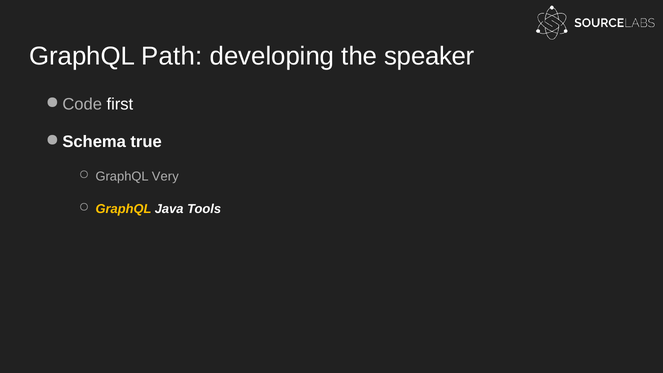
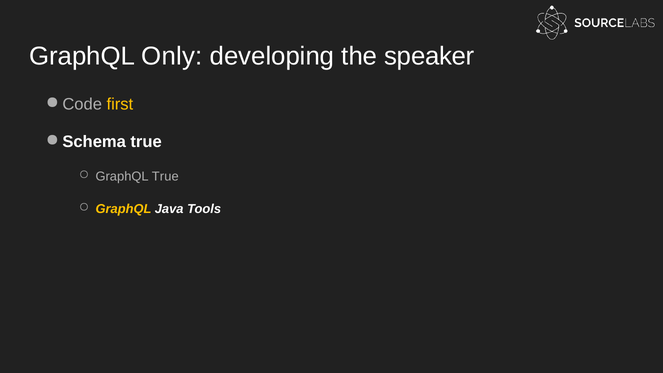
Path: Path -> Only (172, 56)
first colour: white -> yellow (120, 104)
GraphQL Very: Very -> True (165, 176)
